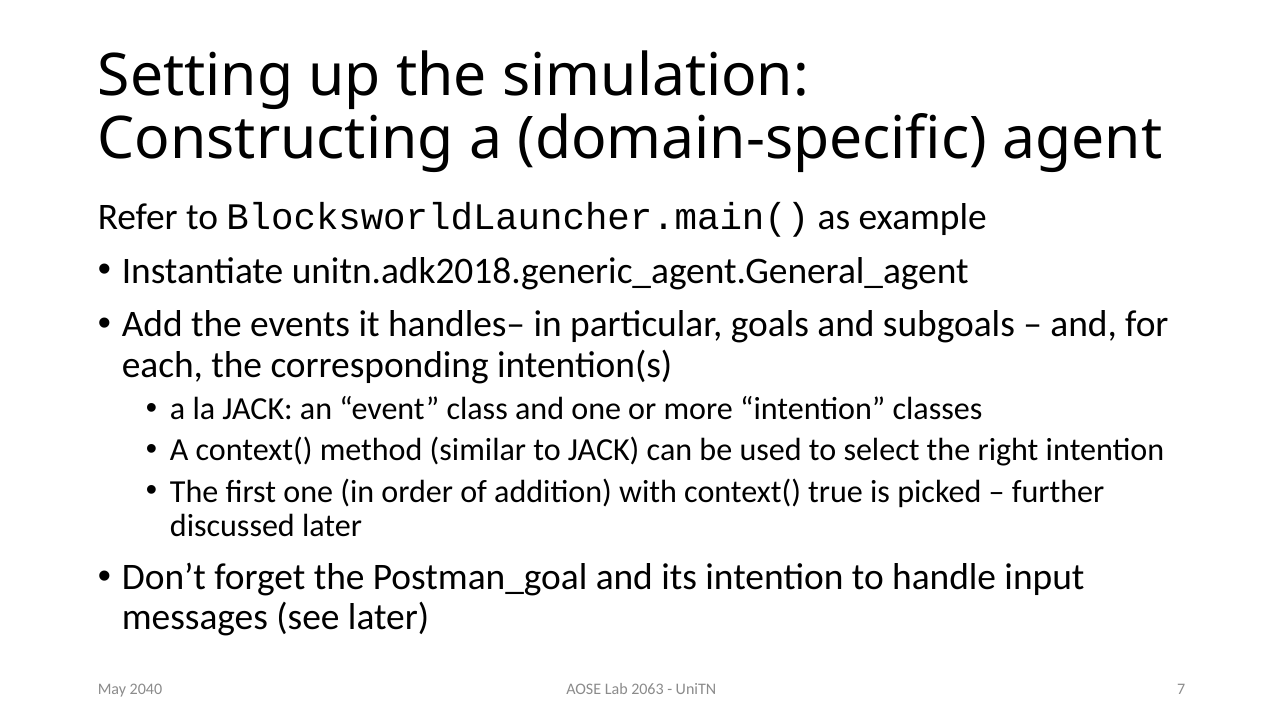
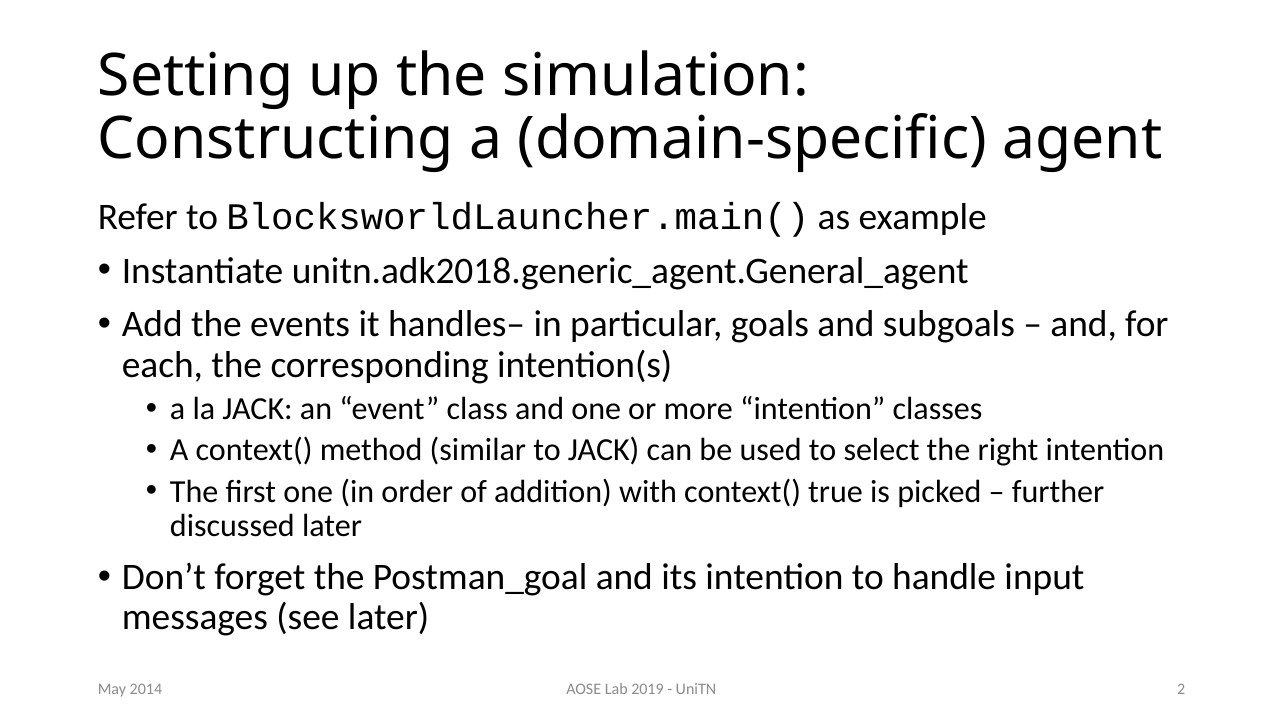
2063: 2063 -> 2019 (647, 689)
7: 7 -> 2 (1181, 689)
2040: 2040 -> 2014 (146, 689)
